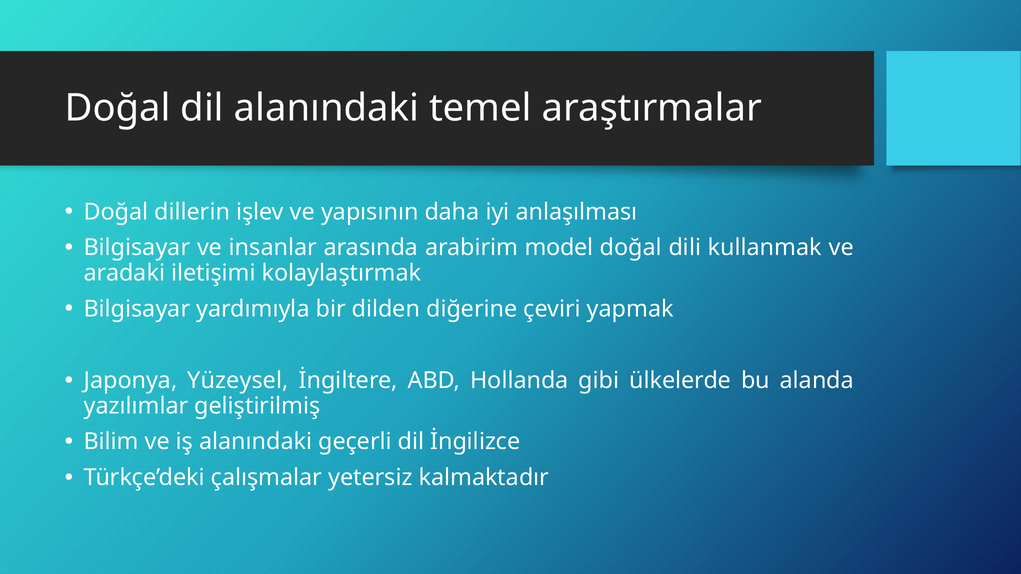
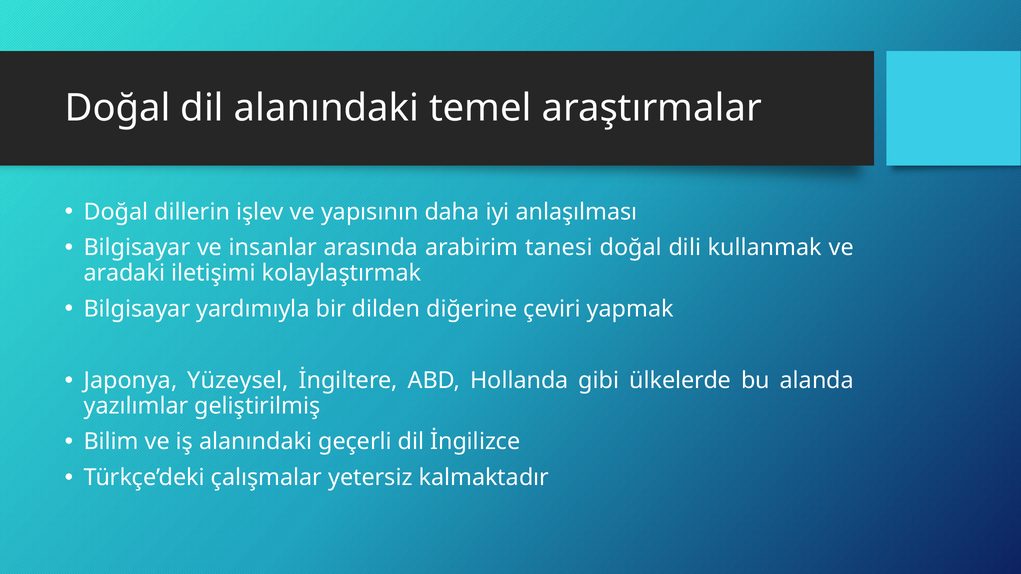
model: model -> tanesi (559, 248)
